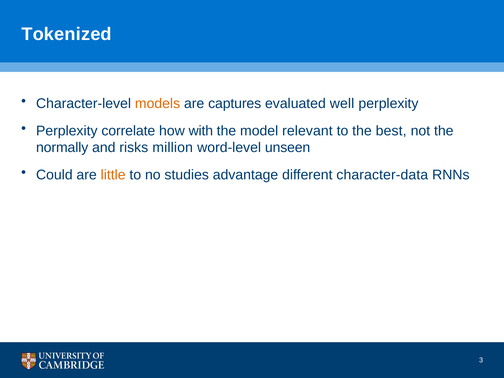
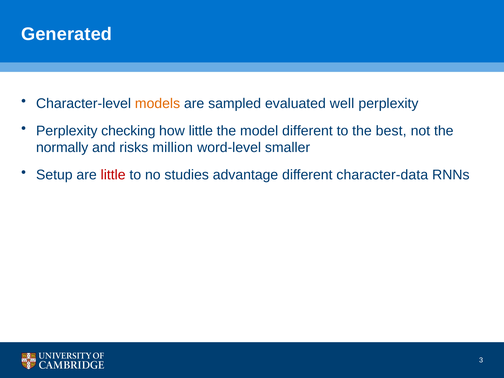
Tokenized: Tokenized -> Generated (67, 34)
captures: captures -> sampled (235, 104)
correlate: correlate -> checking (128, 131)
how with: with -> little (201, 131)
model relevant: relevant -> different (307, 131)
unseen: unseen -> smaller (288, 148)
Could: Could -> Setup (54, 175)
little colour: orange -> red (113, 175)
